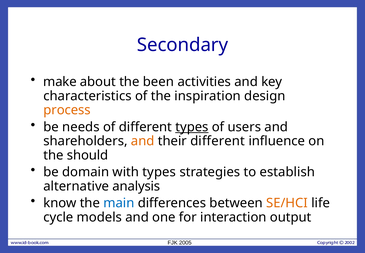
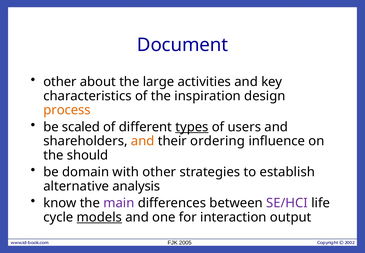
Secondary: Secondary -> Document (183, 45)
make: make -> other (60, 82)
been: been -> large (159, 82)
needs: needs -> scaled (81, 127)
their different: different -> ordering (218, 141)
with types: types -> other (159, 172)
main colour: blue -> purple (119, 203)
SE/HCI colour: orange -> purple (287, 203)
models underline: none -> present (99, 217)
